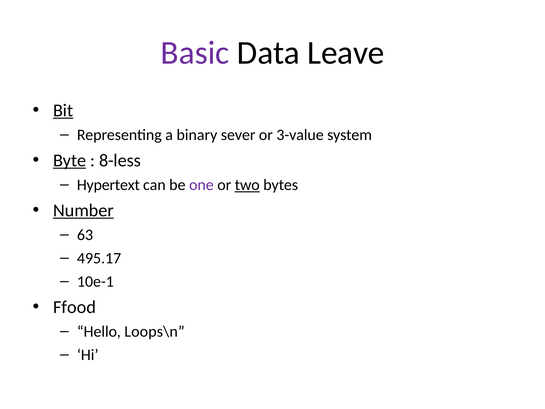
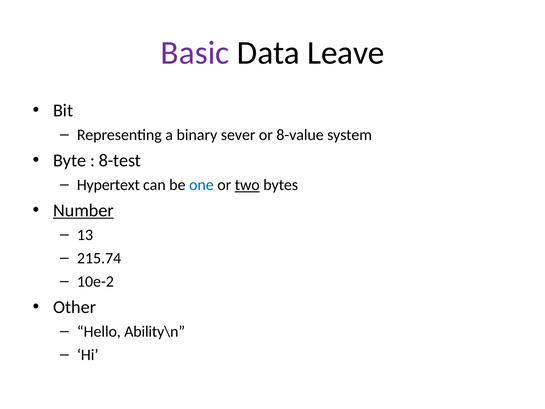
Bit underline: present -> none (63, 110)
3-value: 3-value -> 8-value (300, 135)
Byte underline: present -> none (70, 160)
8-less: 8-less -> 8-test (120, 160)
one colour: purple -> blue (201, 185)
63: 63 -> 13 (85, 235)
495.17: 495.17 -> 215.74 (99, 258)
10e-1: 10e-1 -> 10e-2 (95, 281)
Ffood: Ffood -> Other (75, 307)
Loops\n: Loops\n -> Ability\n (155, 331)
